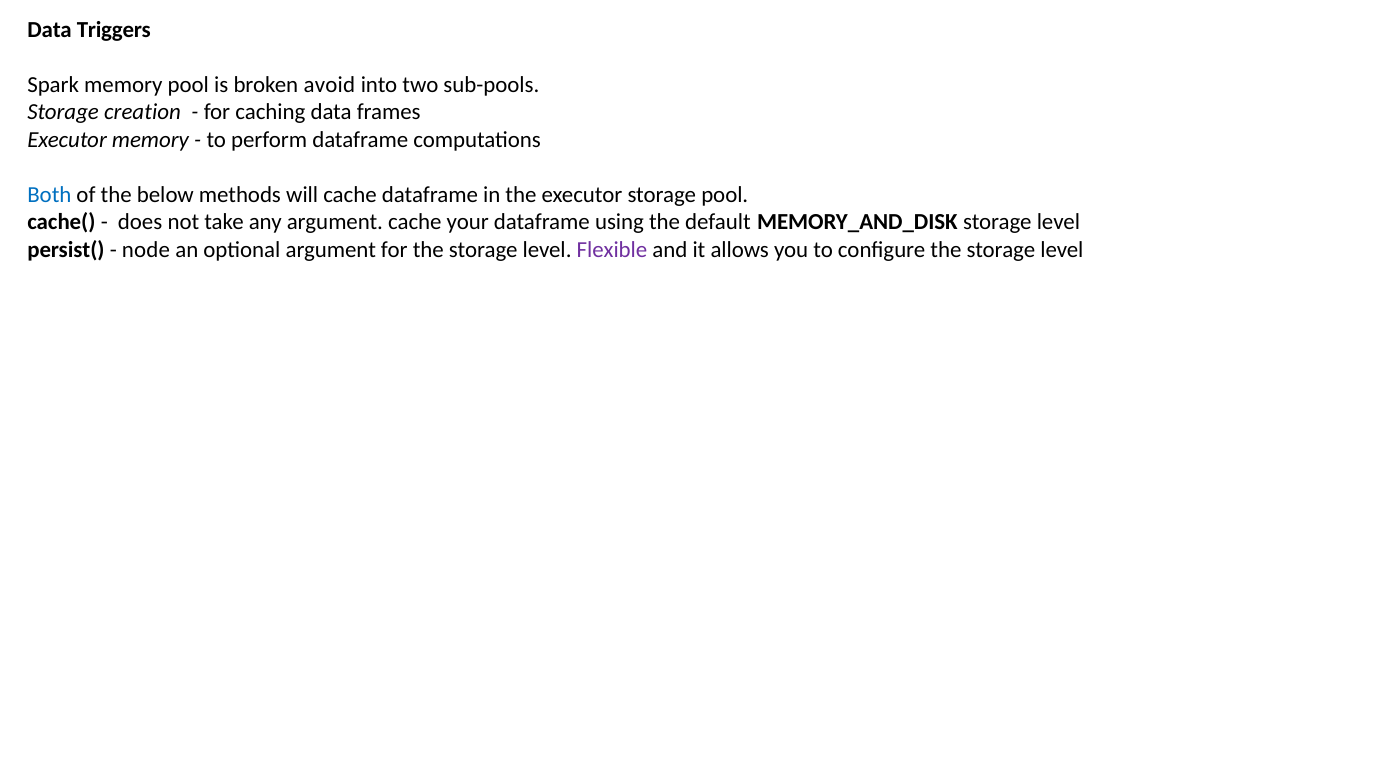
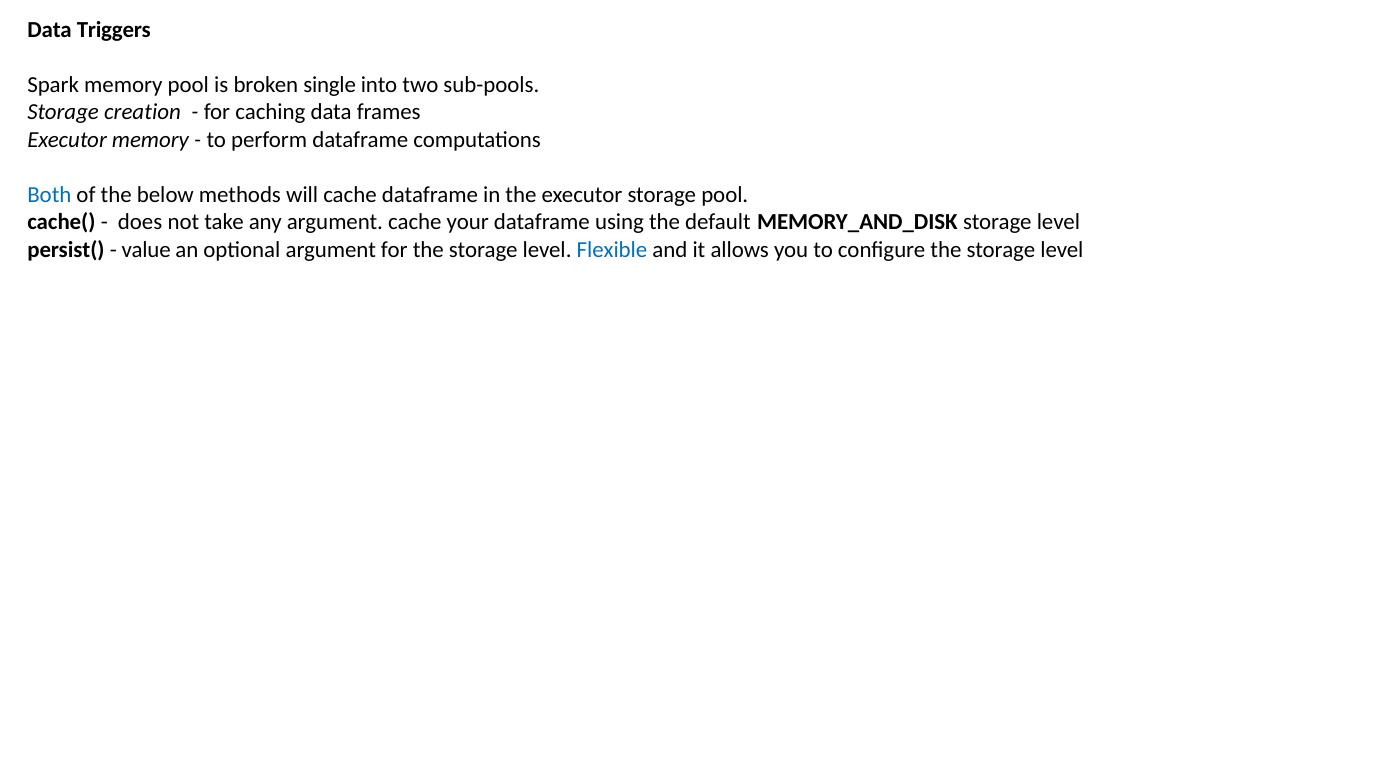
avoid: avoid -> single (330, 85)
node: node -> value (146, 250)
Flexible colour: purple -> blue (612, 250)
